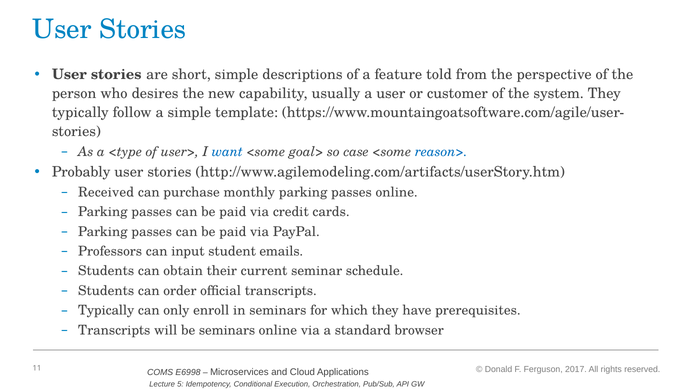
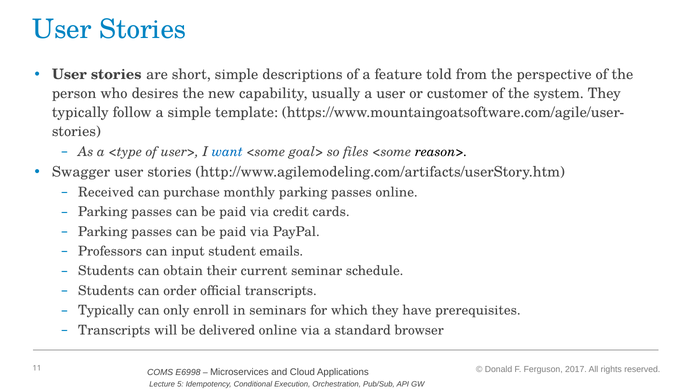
case: case -> files (356, 152)
reason> colour: blue -> black (441, 152)
Probably: Probably -> Swagger (81, 172)
be seminars: seminars -> delivered (227, 330)
